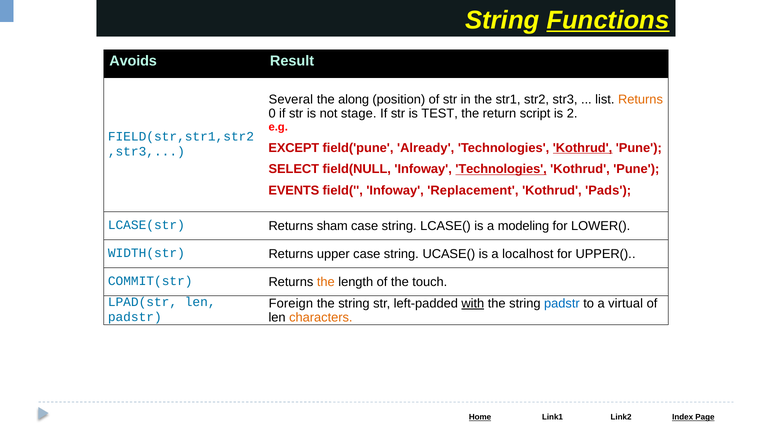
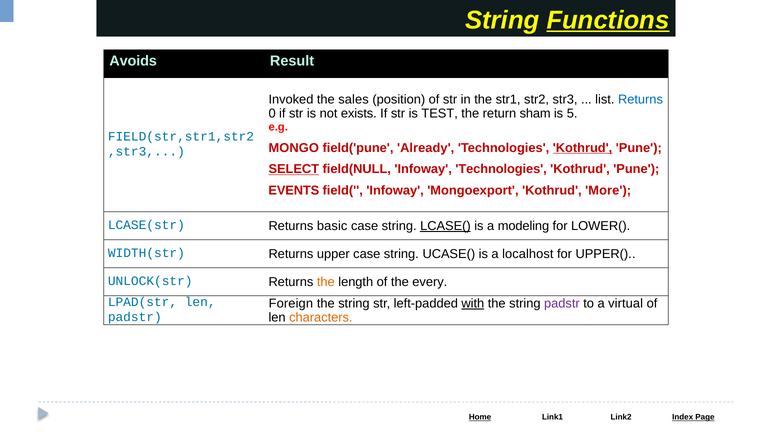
Several: Several -> Invoked (291, 99)
along: along -> sales (354, 99)
Returns colour: orange -> blue (640, 99)
stage: stage -> exists (359, 114)
script: script -> sham (535, 114)
2: 2 -> 5 (572, 114)
EXCEPT: EXCEPT -> MONGO (294, 148)
SELECT underline: none -> present (294, 169)
Technologies underline: present -> none (501, 169)
Replacement: Replacement -> Mongoexport (473, 191)
Pads: Pads -> More (608, 191)
sham: sham -> basic (332, 226)
LCASE( underline: none -> present (445, 226)
COMMIT(str: COMMIT(str -> UNLOCK(str (150, 281)
touch: touch -> every (430, 282)
padstr colour: blue -> purple (562, 304)
